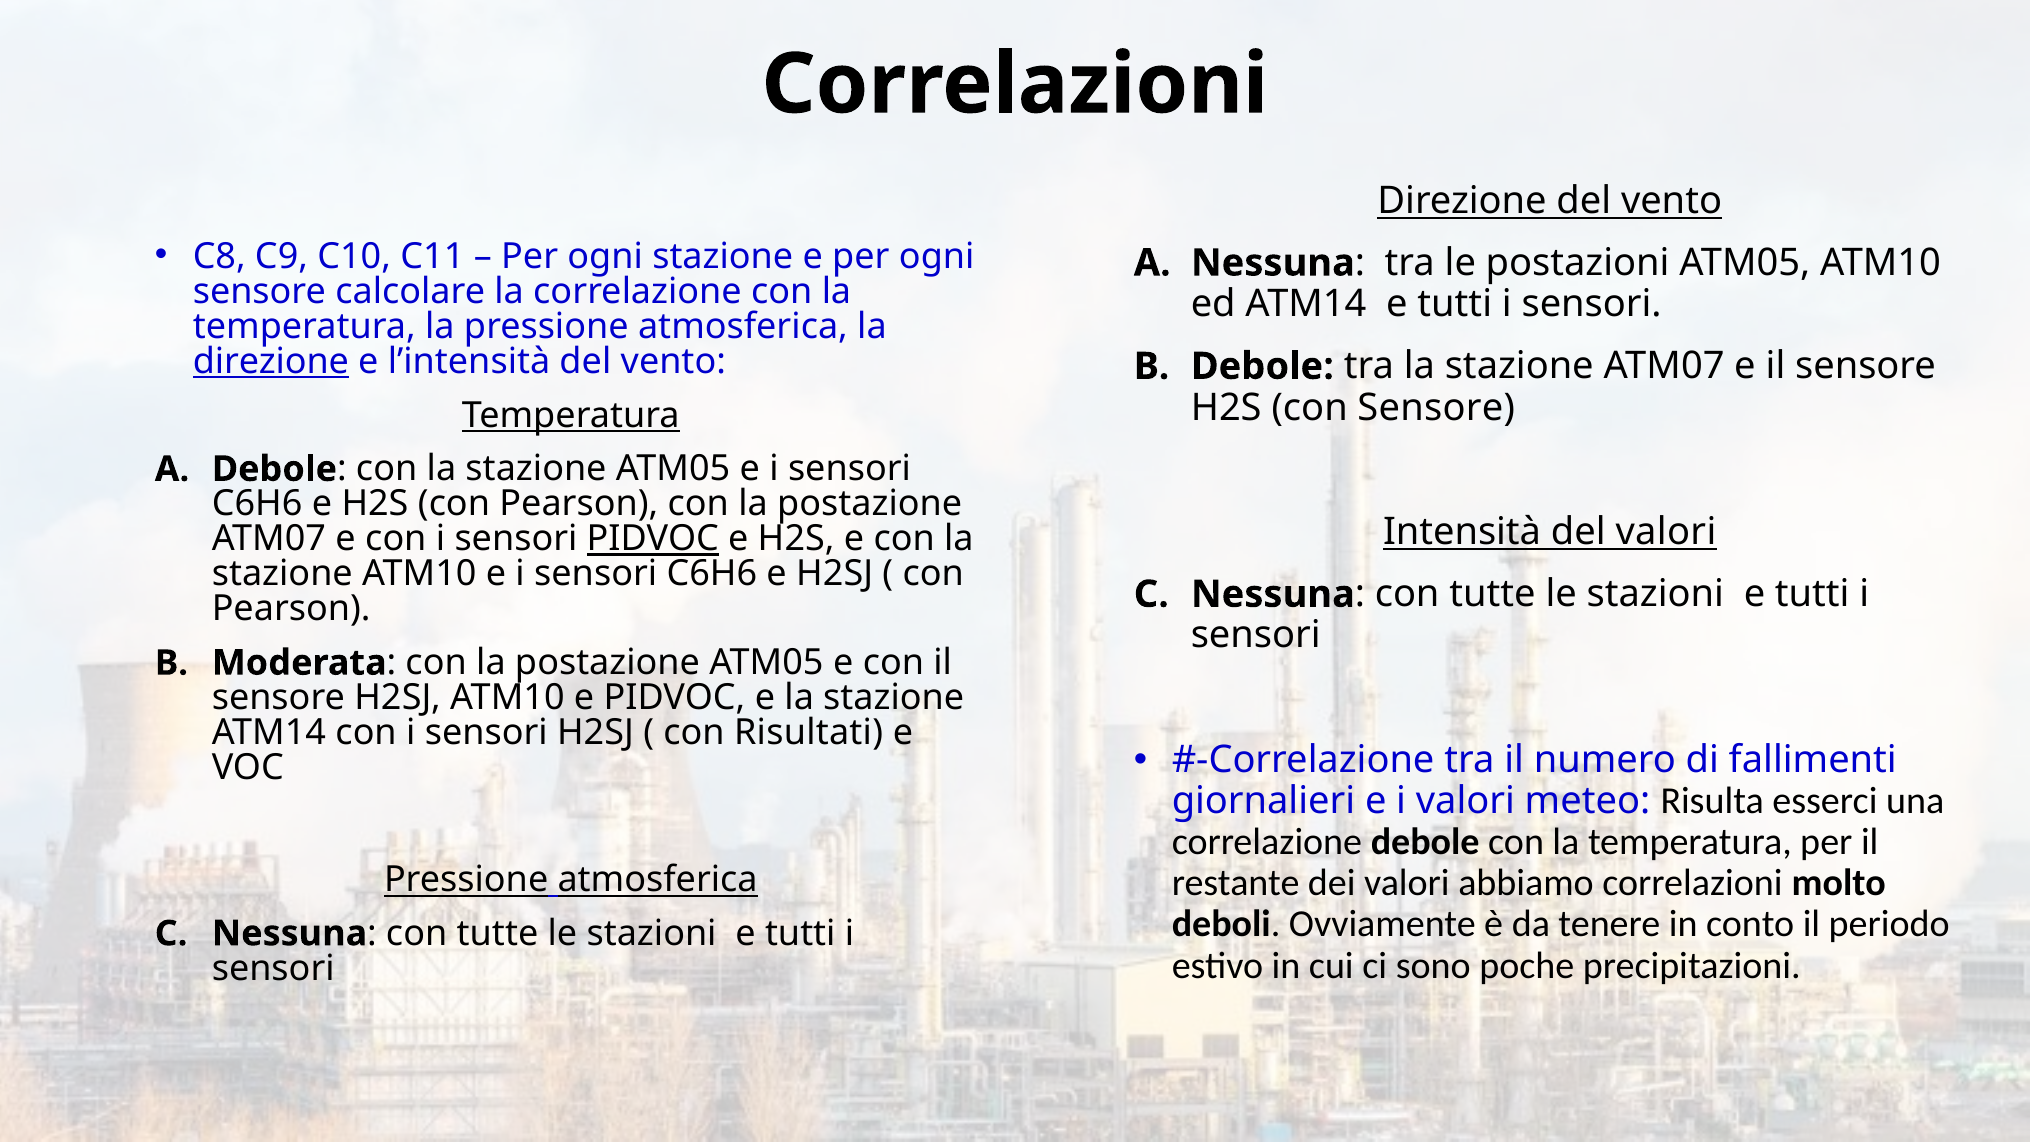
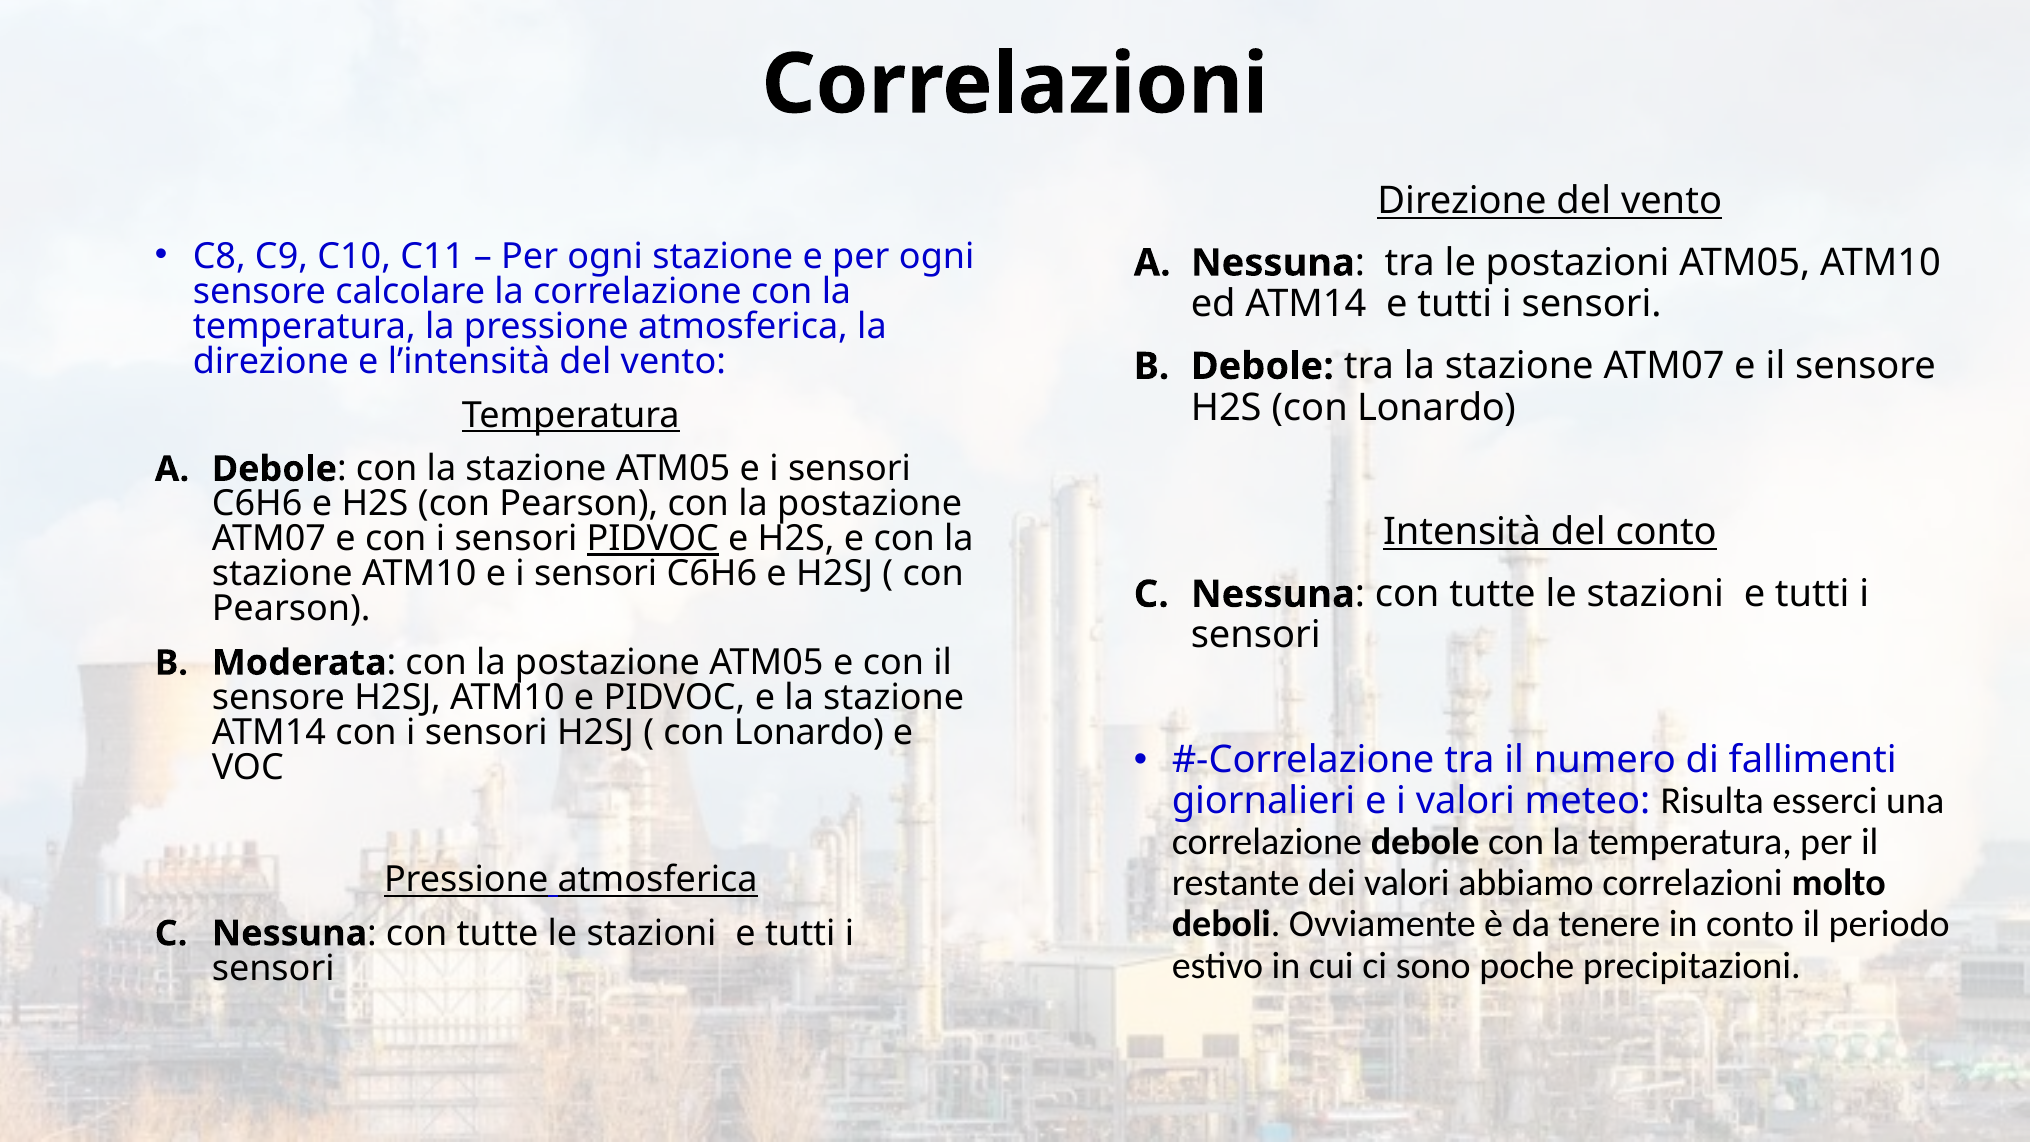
direzione underline: present -> none (271, 361)
H2S con Sensore: Sensore -> Lonardo (1437, 407)
del valori: valori -> conto (1666, 532)
Risultati: Risultati -> Lonardo (809, 733)
